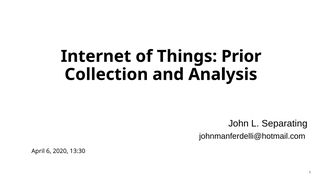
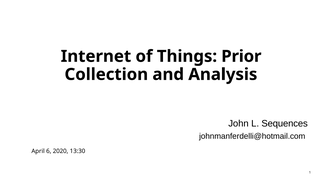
Separating: Separating -> Sequences (285, 124)
